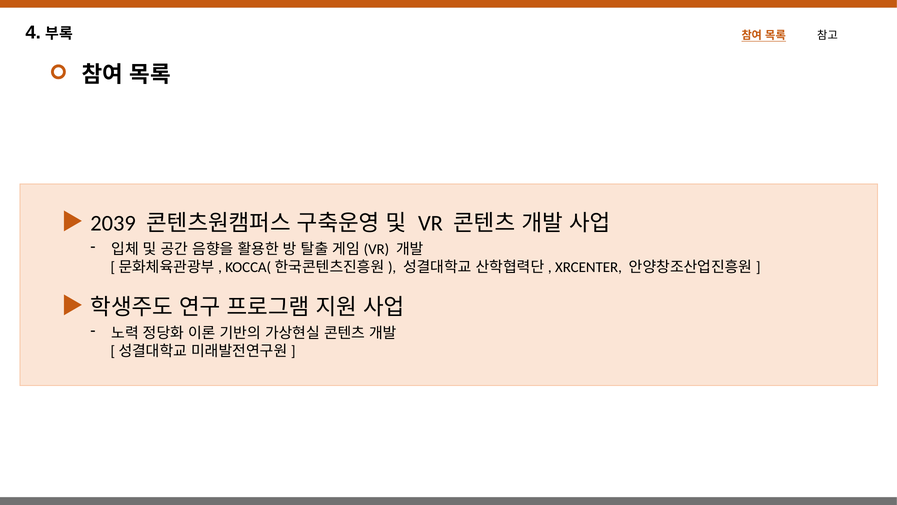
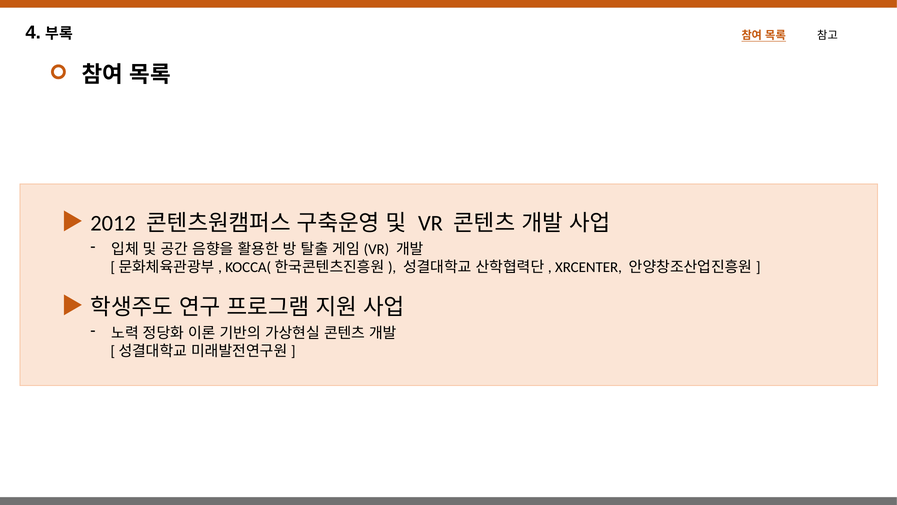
2039: 2039 -> 2012 (113, 223)
